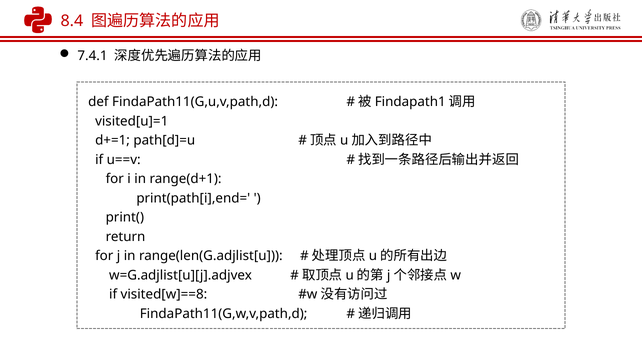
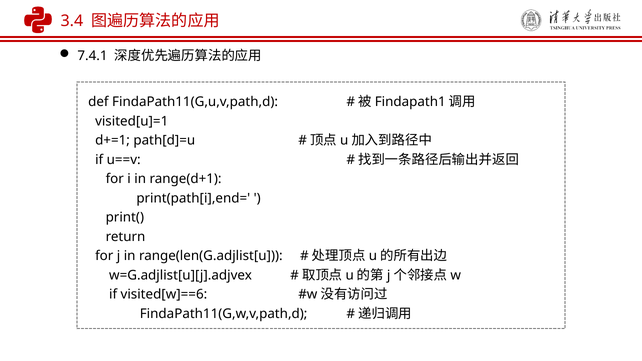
8.4: 8.4 -> 3.4 (72, 21)
visited[w]==8: visited[w]==8 -> visited[w]==6 (164, 295)
